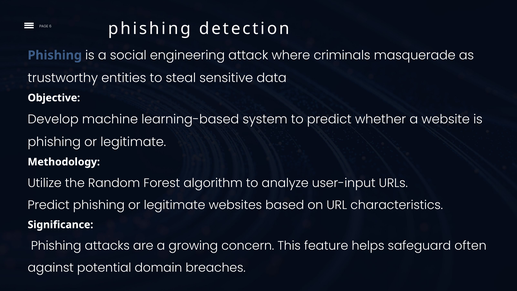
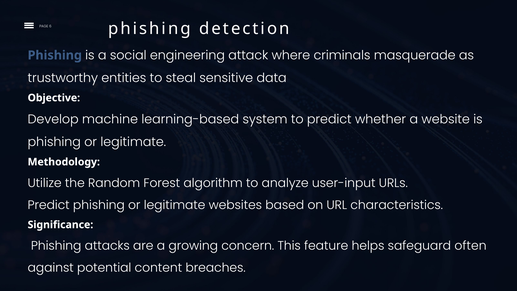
domain: domain -> content (158, 268)
